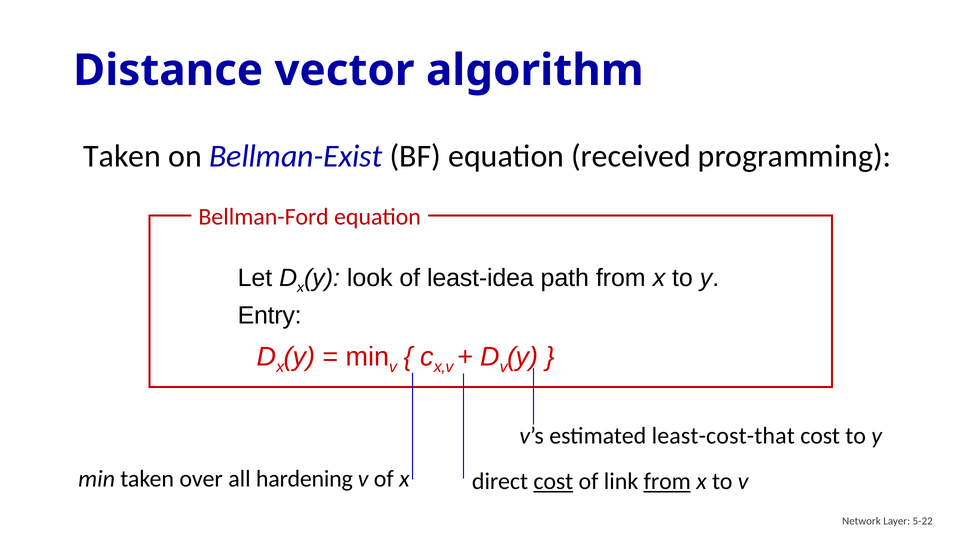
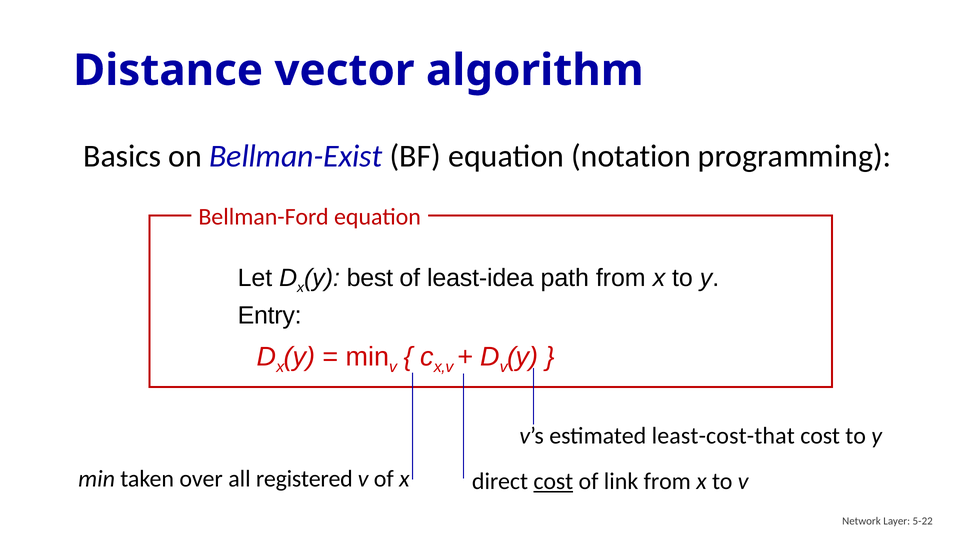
Taken: Taken -> Basics (122, 156)
received: received -> notation (631, 156)
look: look -> best (370, 278)
hardening: hardening -> registered (304, 479)
from underline: present -> none (667, 481)
